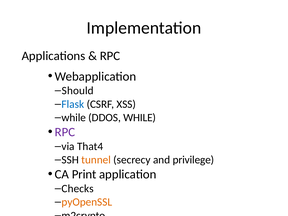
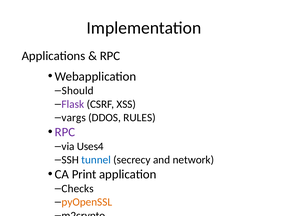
Flask colour: blue -> purple (73, 104)
while: while -> vargs (74, 118)
DDOS WHILE: WHILE -> RULES (139, 118)
That4: That4 -> Uses4 (90, 146)
tunnel colour: orange -> blue (96, 160)
privilege: privilege -> network (193, 160)
